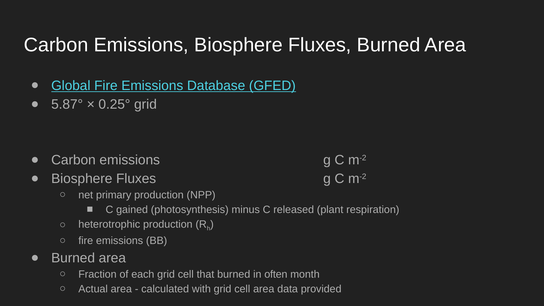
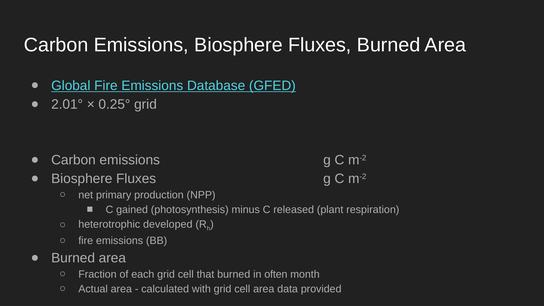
5.87°: 5.87° -> 2.01° (67, 104)
heterotrophic production: production -> developed (168, 224)
